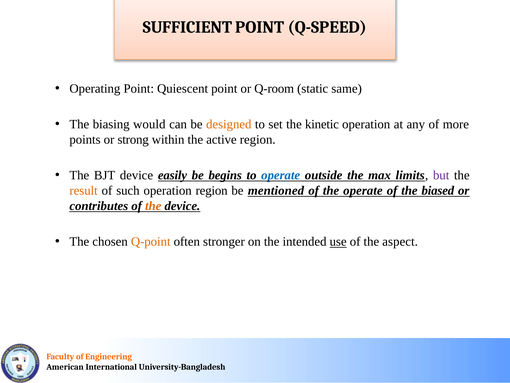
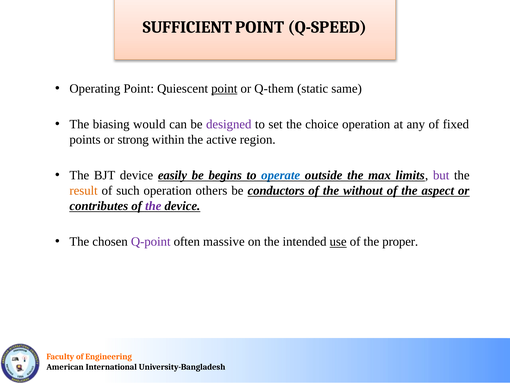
point underline: none -> present (224, 88)
Q-room: Q-room -> Q-them (274, 88)
designed colour: orange -> purple (229, 124)
kinetic: kinetic -> choice (322, 124)
more: more -> fixed (456, 124)
operation region: region -> others (211, 190)
mentioned: mentioned -> conductors (276, 190)
the operate: operate -> without (363, 190)
biased: biased -> aspect (438, 190)
the colour: orange -> purple (153, 206)
Q-point colour: orange -> purple (151, 241)
stronger: stronger -> massive (224, 241)
aspect: aspect -> proper (400, 241)
